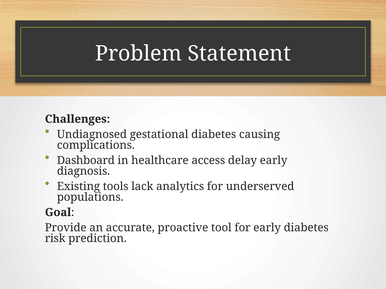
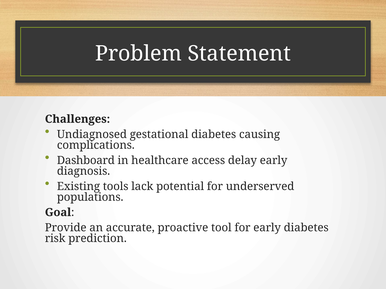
analytics: analytics -> potential (180, 187)
